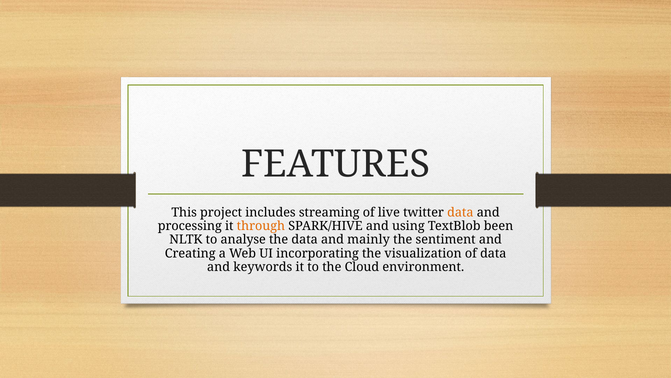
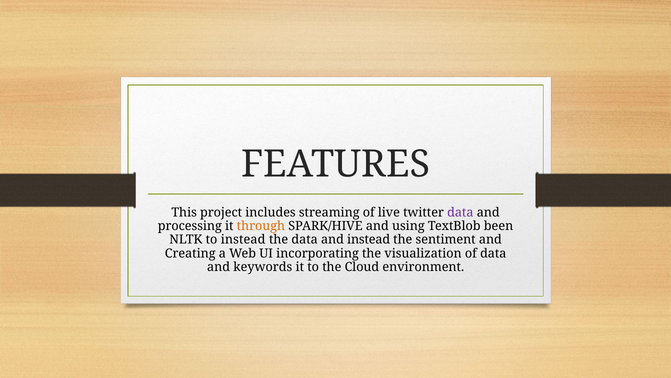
data colour: orange -> purple (460, 212)
to analyse: analyse -> instead (243, 239)
and mainly: mainly -> instead (369, 239)
